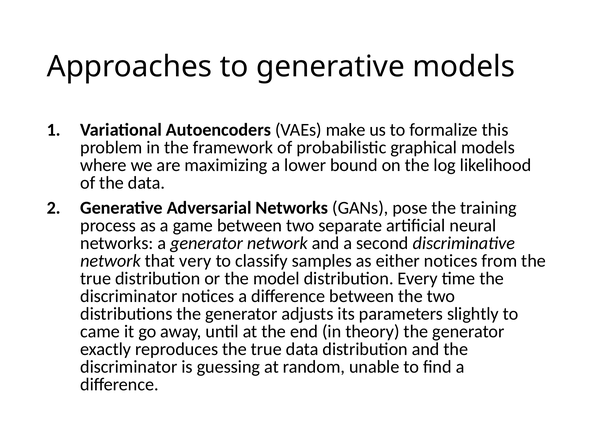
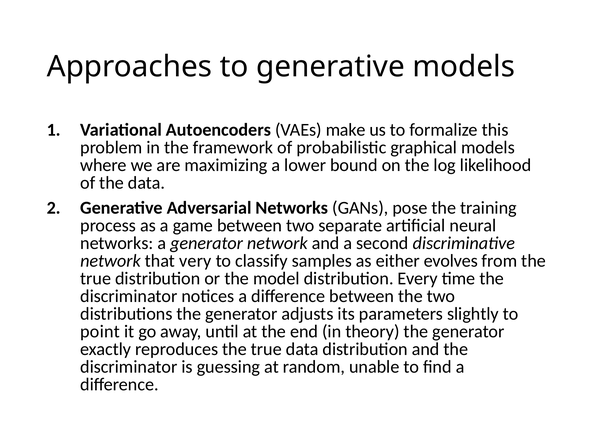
either notices: notices -> evolves (451, 261)
came: came -> point (100, 331)
